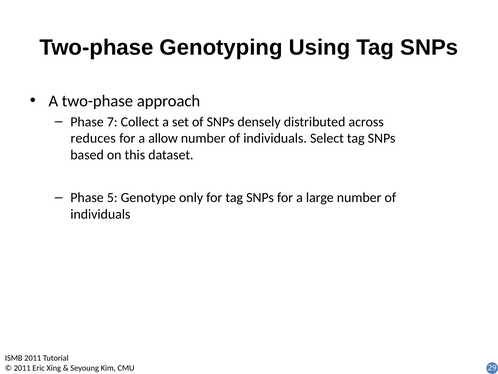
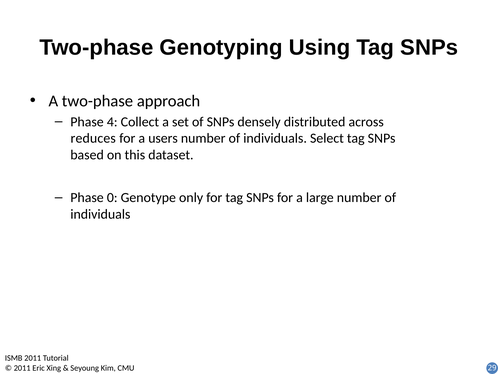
7: 7 -> 4 (112, 122)
allow: allow -> users (163, 138)
5: 5 -> 0 (112, 197)
